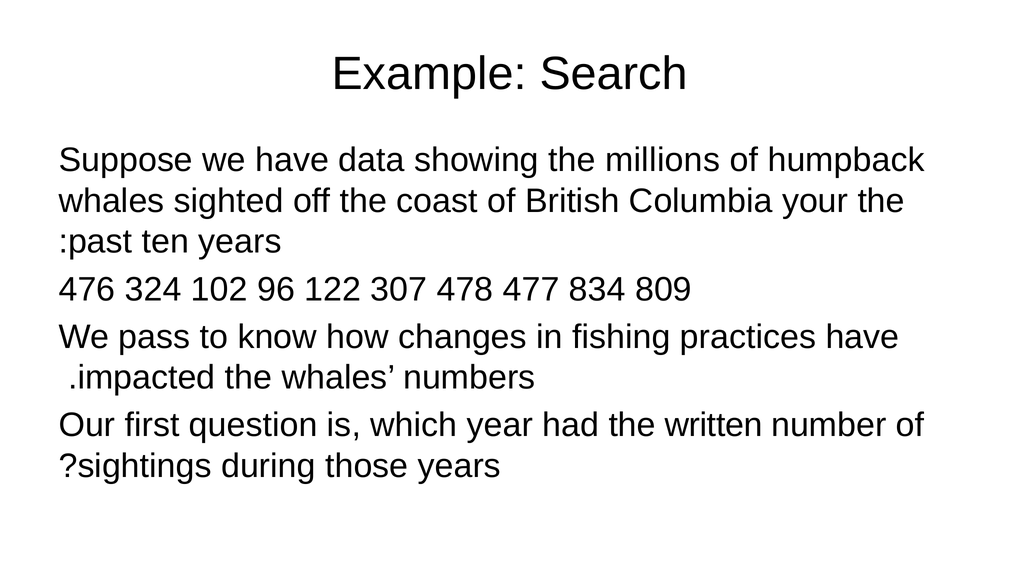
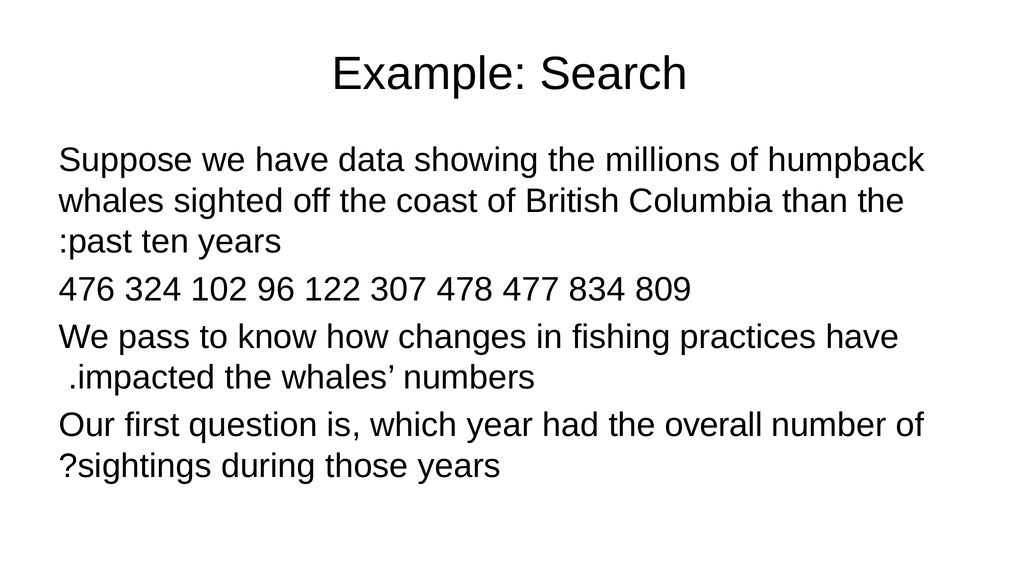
your: your -> than (815, 201)
written: written -> overall (714, 426)
